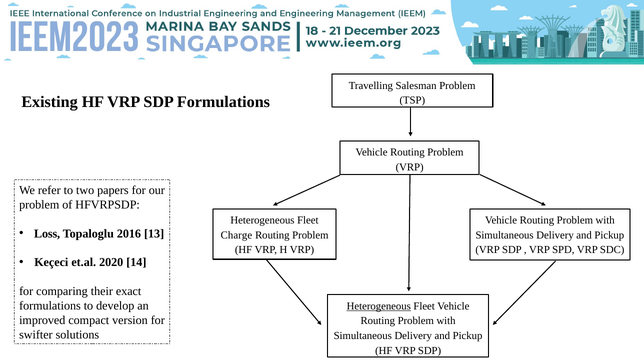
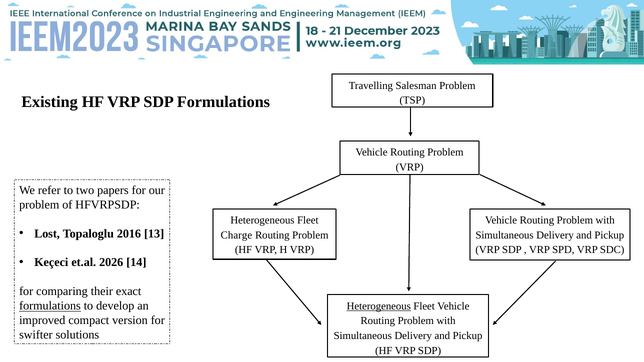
Loss: Loss -> Lost (47, 234)
2020: 2020 -> 2026 (111, 263)
formulations underline: none -> present (50, 306)
